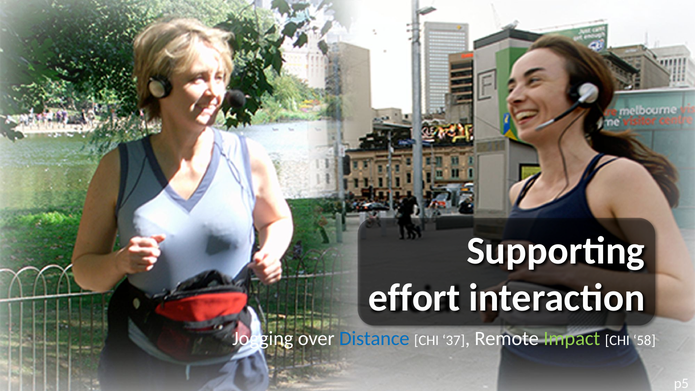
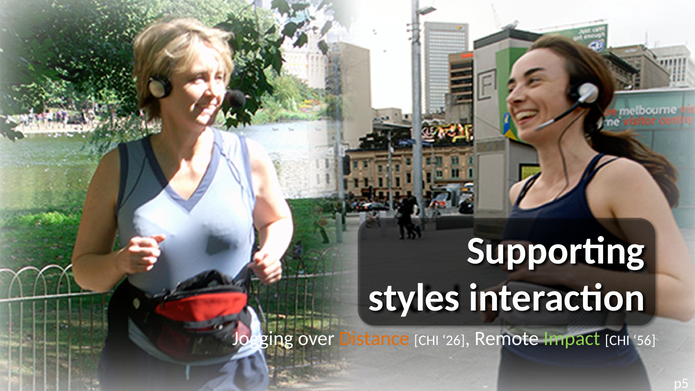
effort: effort -> styles (414, 298)
Distance colour: blue -> orange (374, 338)
37: 37 -> 26 (454, 340)
58: 58 -> 56 (644, 340)
